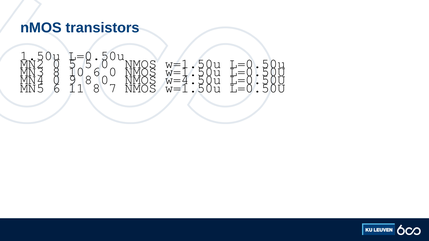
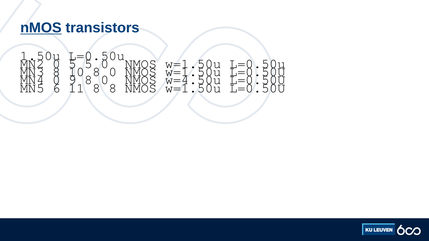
nMOS underline: none -> present (41, 28)
6: 6 -> 8 (97, 72)
8 7: 7 -> 8 (113, 88)
